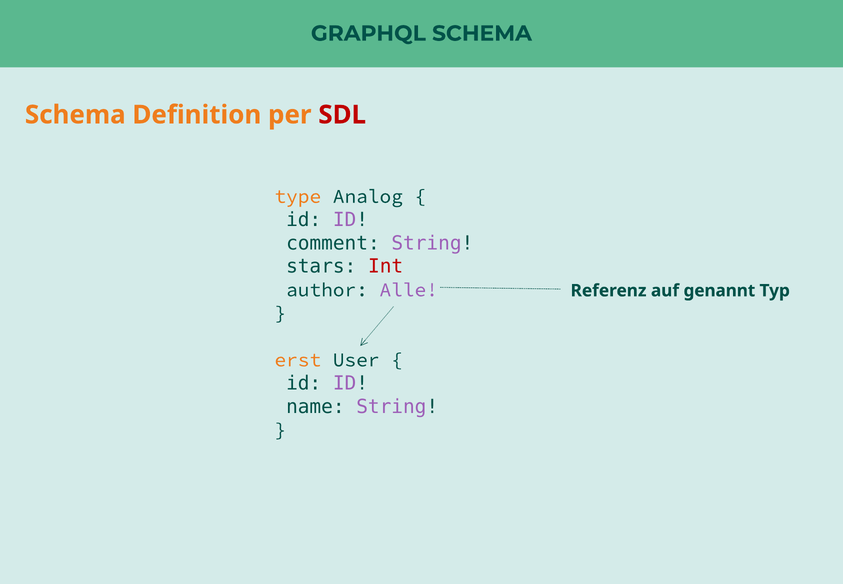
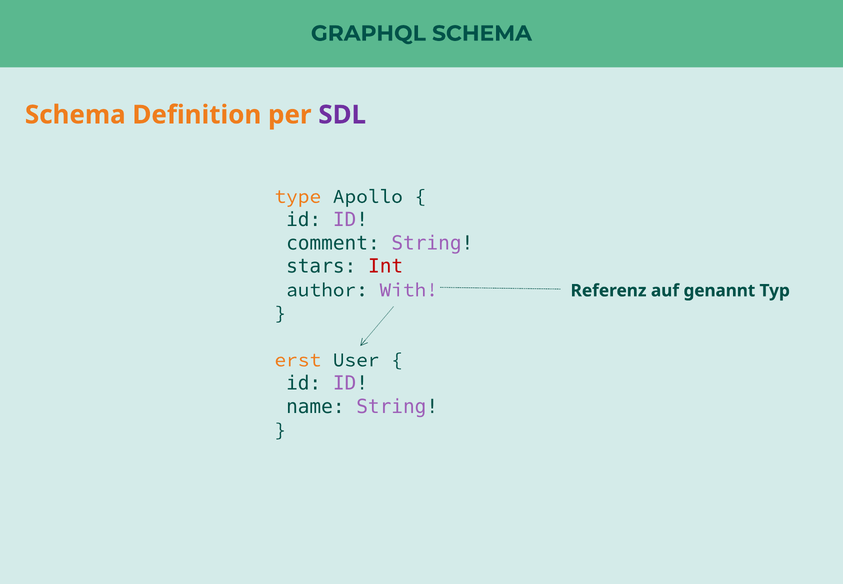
SDL colour: red -> purple (342, 115)
Analog: Analog -> Apollo (368, 196)
Alle: Alle -> With (409, 290)
